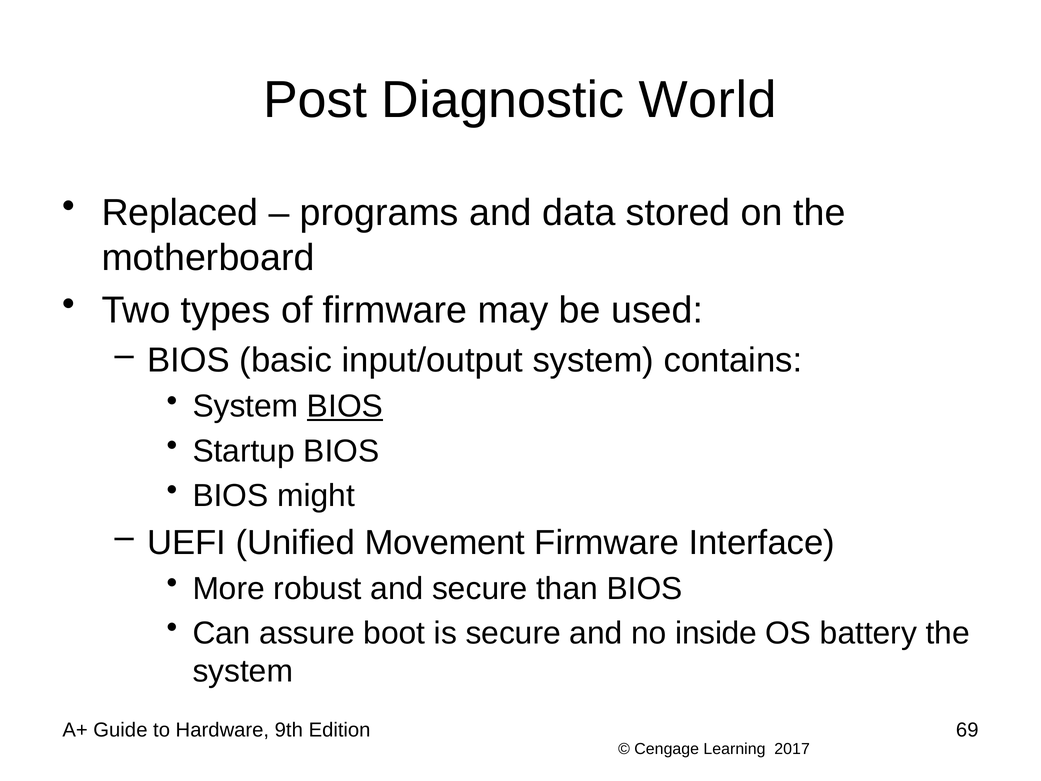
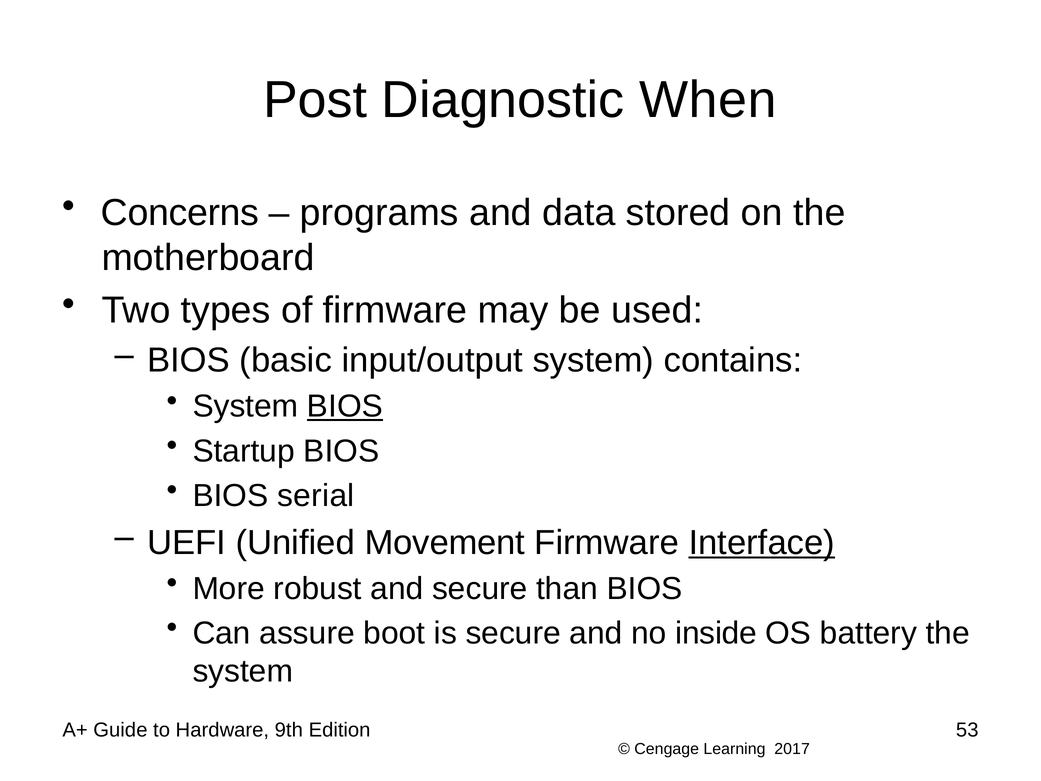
World: World -> When (708, 100)
Replaced: Replaced -> Concerns (180, 213)
might: might -> serial (316, 495)
Interface underline: none -> present (762, 542)
69: 69 -> 53 (967, 730)
